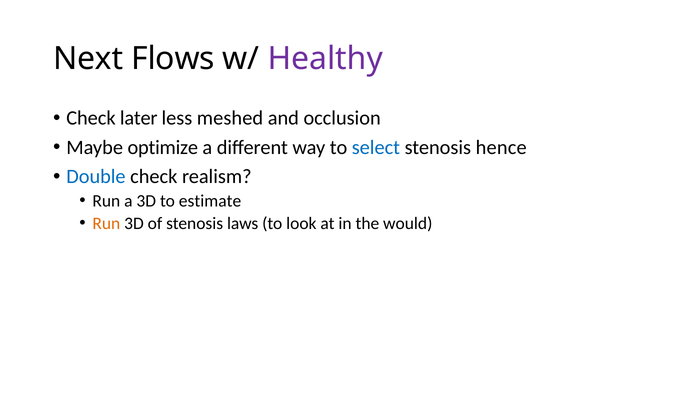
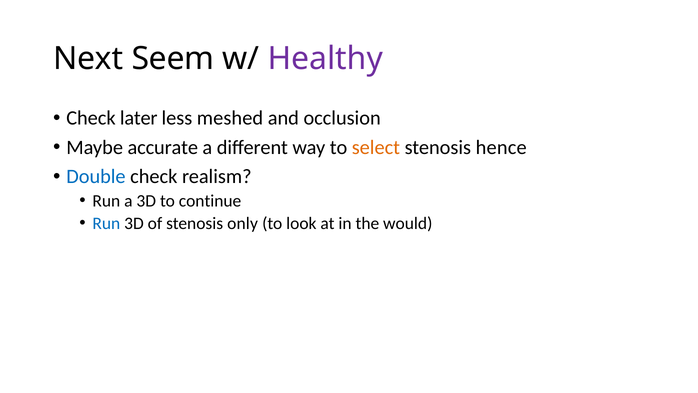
Flows: Flows -> Seem (173, 59)
optimize: optimize -> accurate (163, 147)
select colour: blue -> orange (376, 147)
estimate: estimate -> continue (210, 201)
Run colour: orange -> blue (106, 223)
laws: laws -> only (243, 223)
